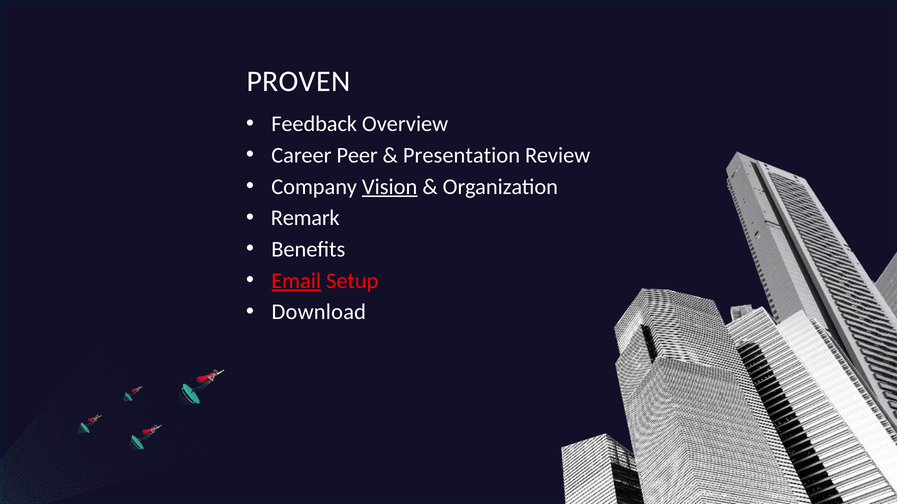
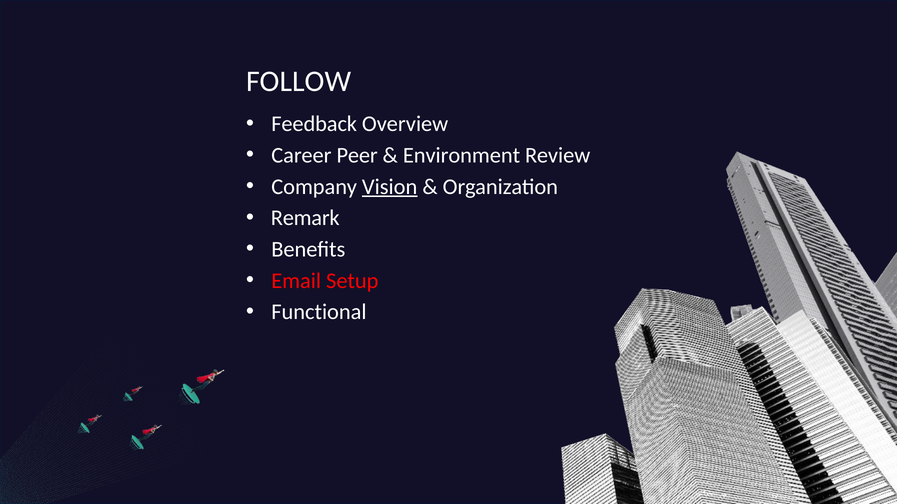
PROVEN: PROVEN -> FOLLOW (299, 81)
Presentation: Presentation -> Environment (462, 155)
Email underline: present -> none (296, 281)
Download: Download -> Functional (319, 312)
